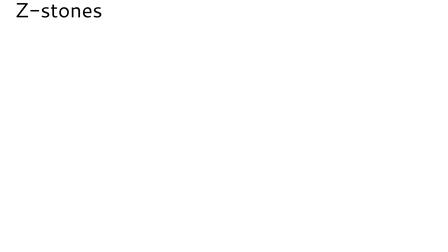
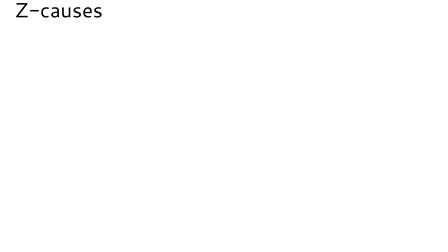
Z-stones: Z-stones -> Z-causes (59, 11)
